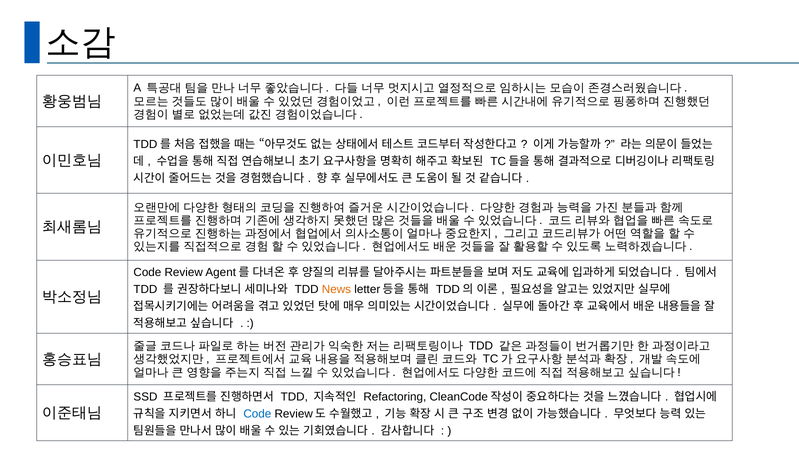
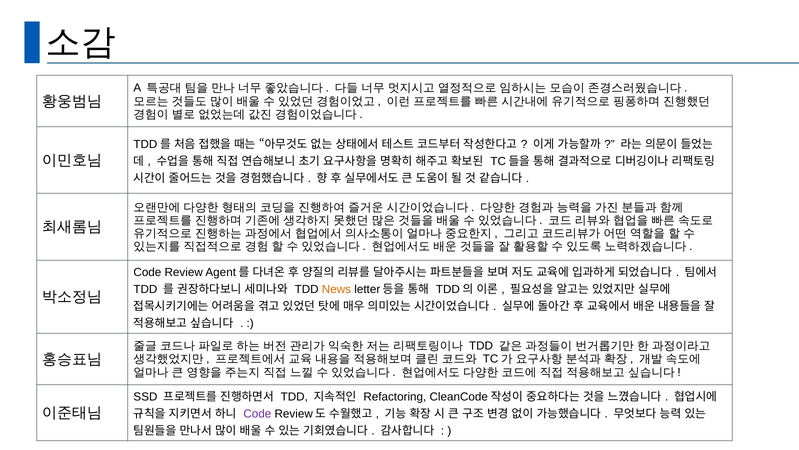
Code colour: blue -> purple (257, 414)
